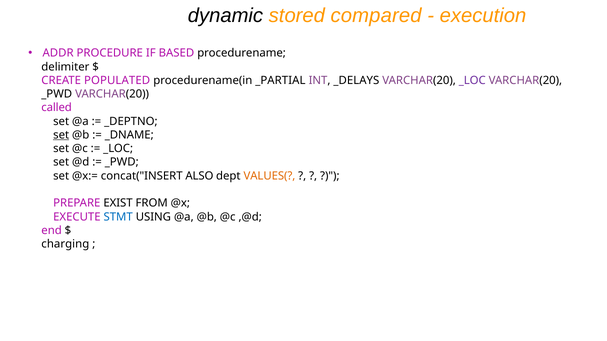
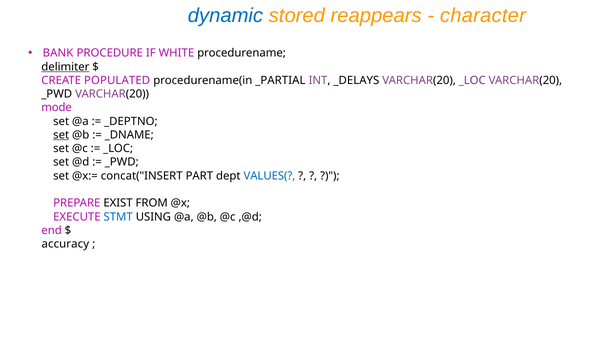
dynamic colour: black -> blue (225, 16)
compared: compared -> reappears (376, 16)
execution: execution -> character (483, 16)
ADDR: ADDR -> BANK (58, 53)
BASED: BASED -> WHITE (176, 53)
delimiter underline: none -> present (65, 67)
called: called -> mode (57, 108)
ALSO: ALSO -> PART (199, 176)
VALUES( colour: orange -> blue (269, 176)
charging: charging -> accuracy (65, 244)
